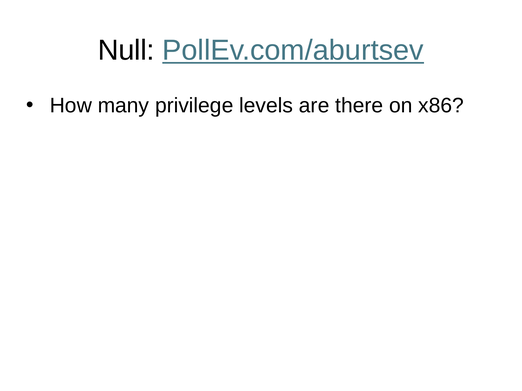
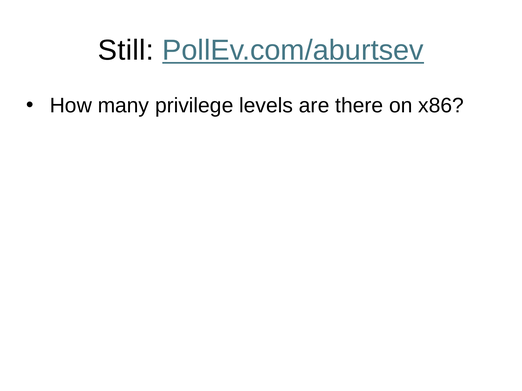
Null: Null -> Still (126, 50)
